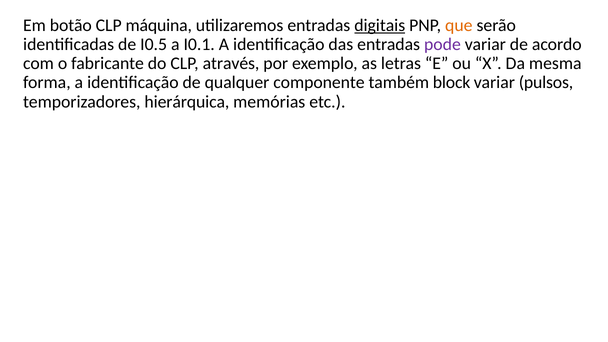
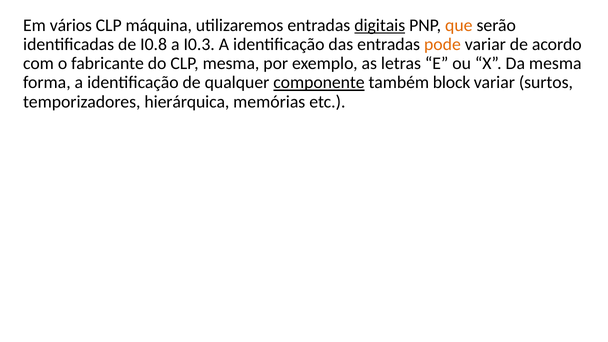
botão: botão -> vários (71, 25)
I0.5: I0.5 -> I0.8 (154, 44)
I0.1: I0.1 -> I0.3 (199, 44)
pode colour: purple -> orange (442, 44)
CLP através: através -> mesma (231, 63)
componente underline: none -> present (319, 83)
pulsos: pulsos -> surtos (546, 83)
